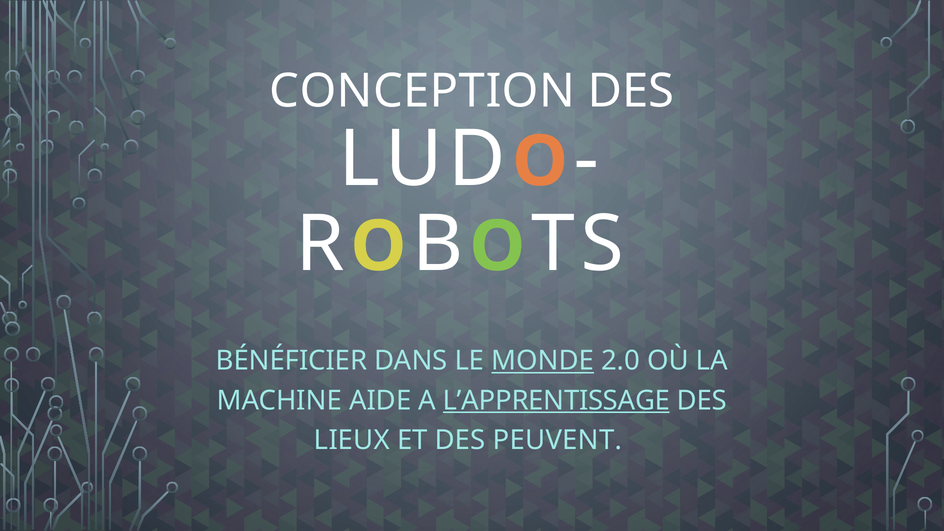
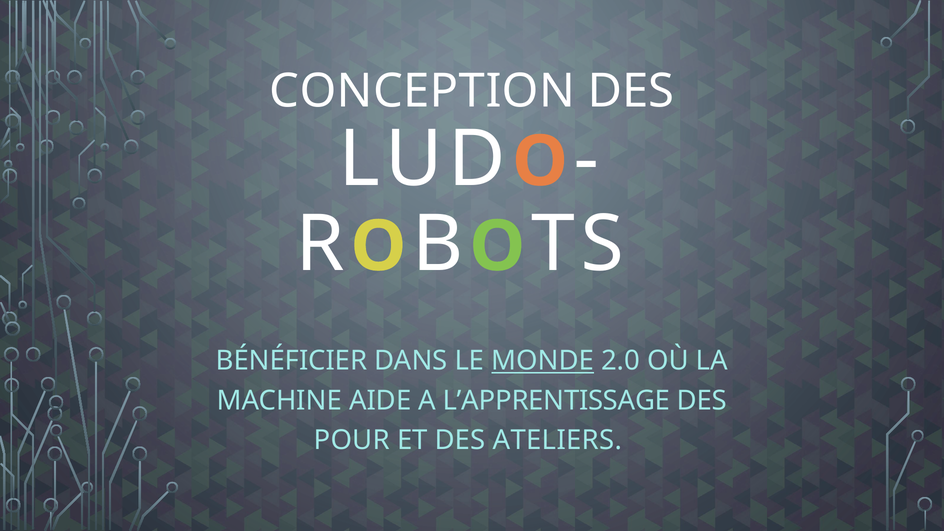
L’APPRENTISSAGE underline: present -> none (556, 400)
LIEUX: LIEUX -> POUR (352, 440)
PEUVENT: PEUVENT -> ATELIERS (557, 440)
